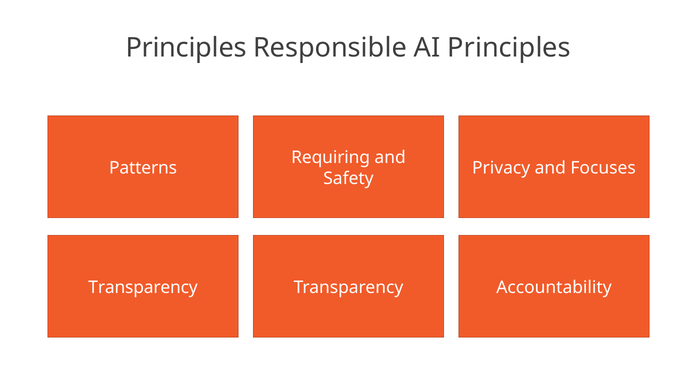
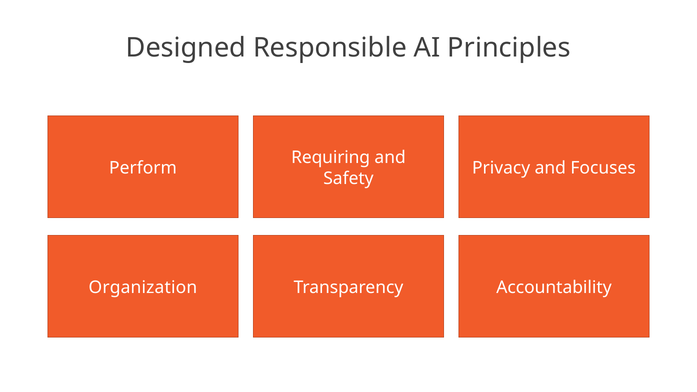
Principles: Principles -> Designed (186, 48)
Patterns: Patterns -> Perform (143, 168)
Transparency: Transparency -> Organization (143, 288)
